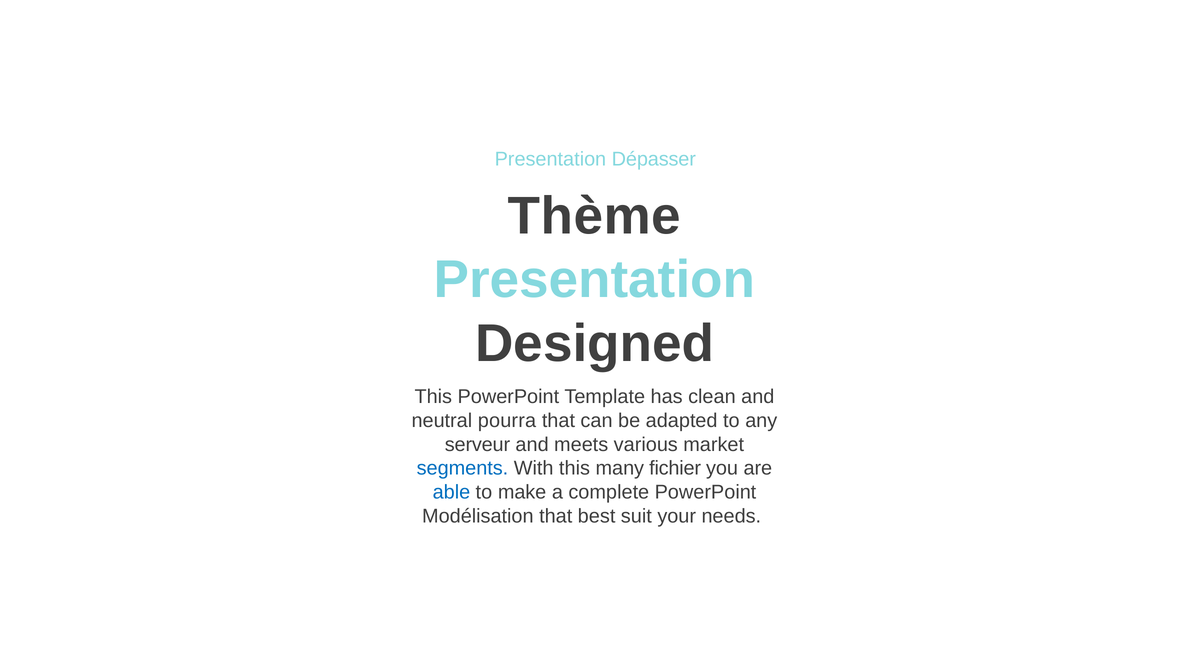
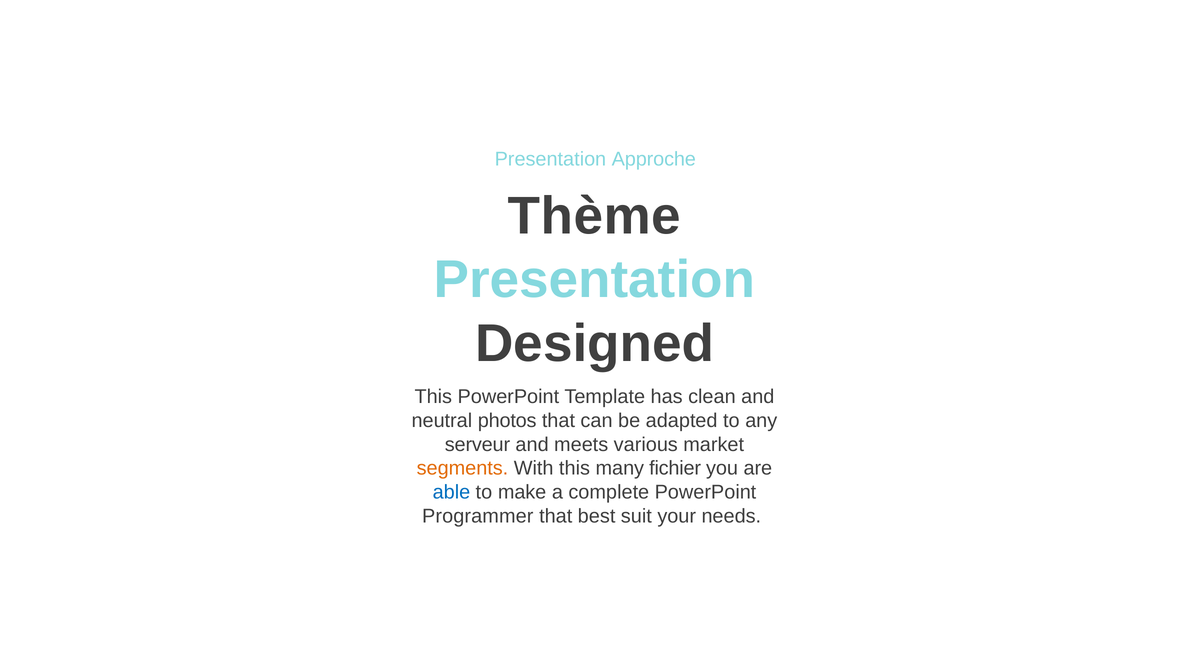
Dépasser: Dépasser -> Approche (654, 159)
pourra: pourra -> photos (507, 421)
segments colour: blue -> orange (462, 469)
Modélisation: Modélisation -> Programmer (478, 516)
